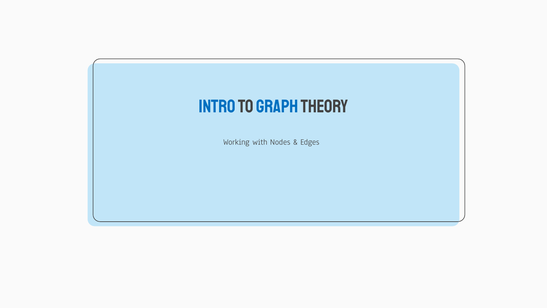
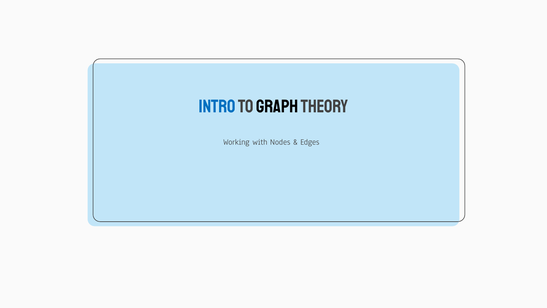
Graph colour: blue -> black (277, 106)
